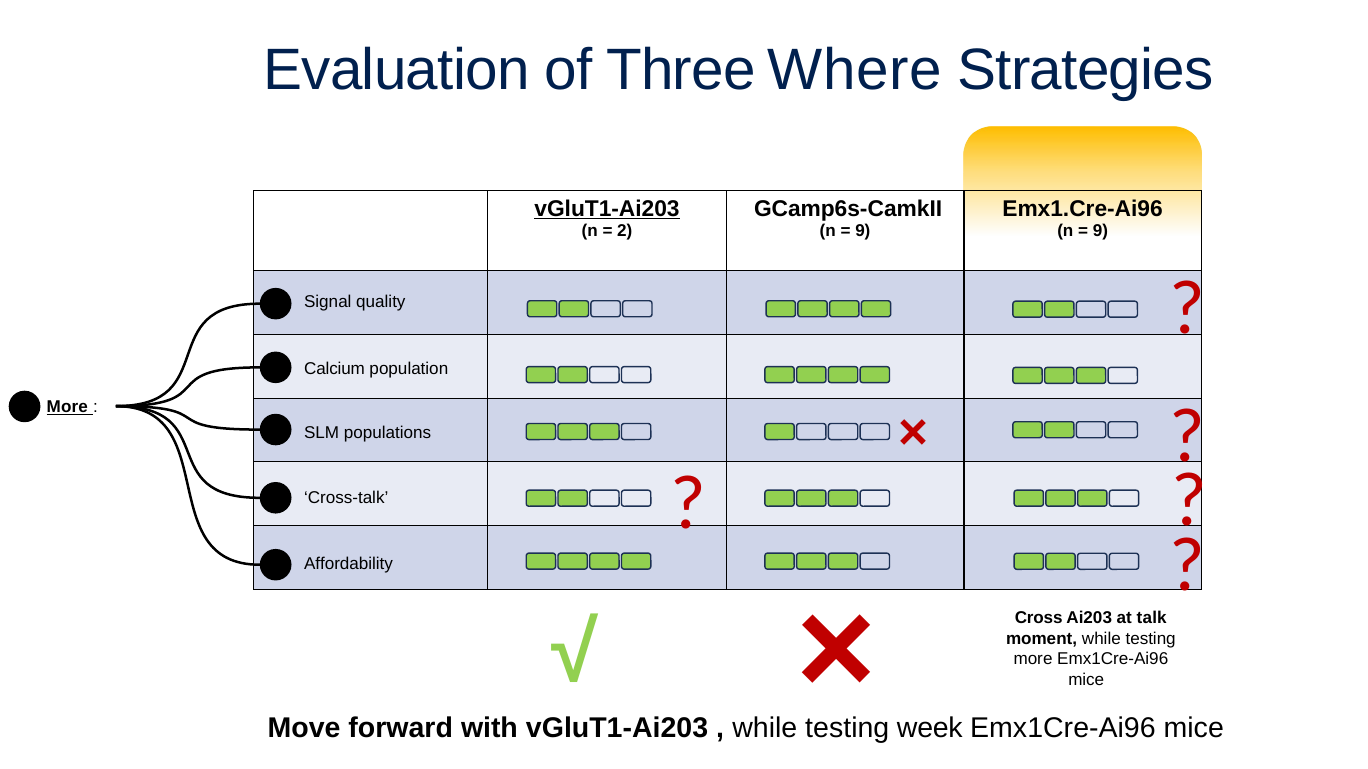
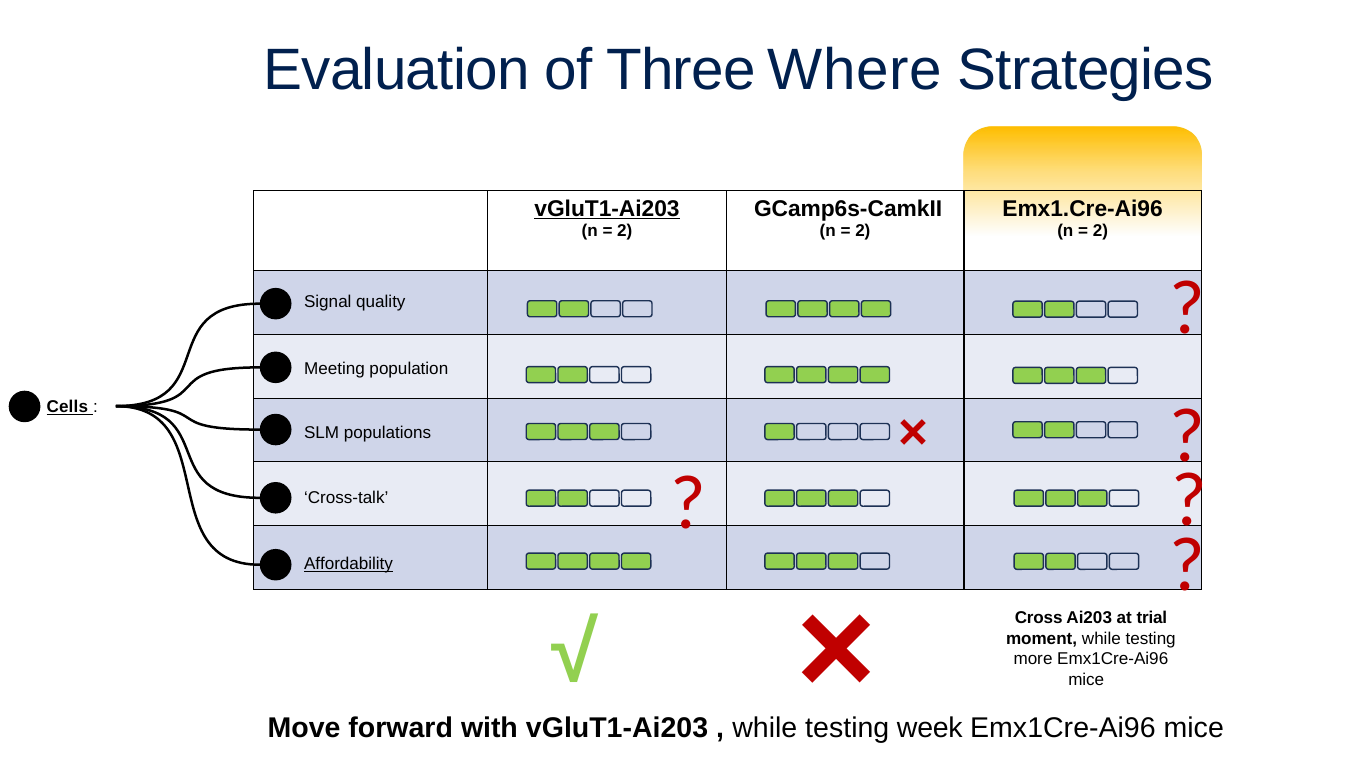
9: 9 -> 2 (863, 231)
9: 9 -> 2 (1100, 231)
Calcium: Calcium -> Meeting (334, 369)
More: More -> Cells (67, 408)
Affordability underline: none -> present (348, 564)
talk: talk -> trial (1152, 619)
